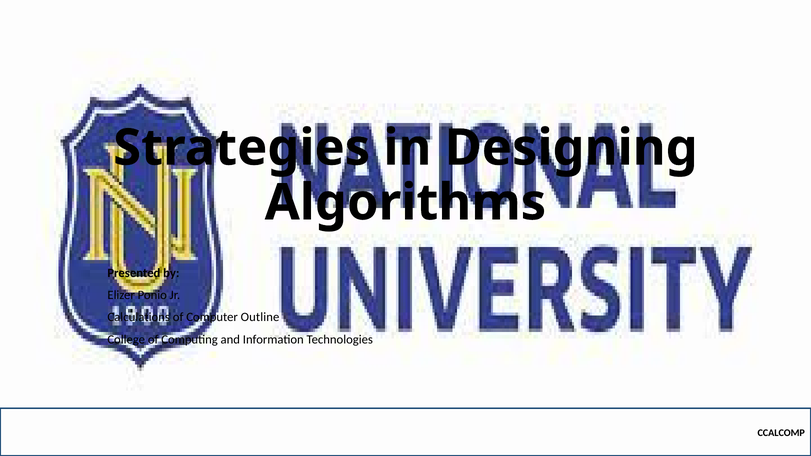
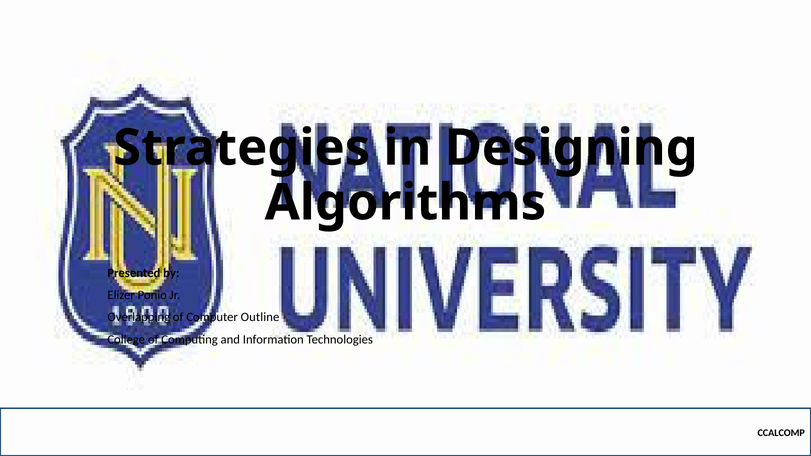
Calculations: Calculations -> Overlapping (139, 317)
